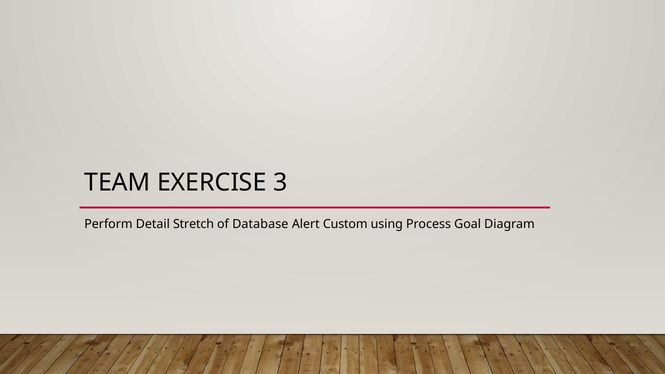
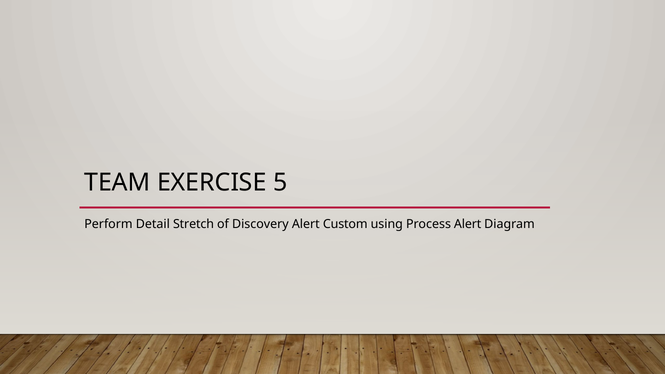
3: 3 -> 5 (280, 183)
Database: Database -> Discovery (260, 224)
Process Goal: Goal -> Alert (468, 224)
